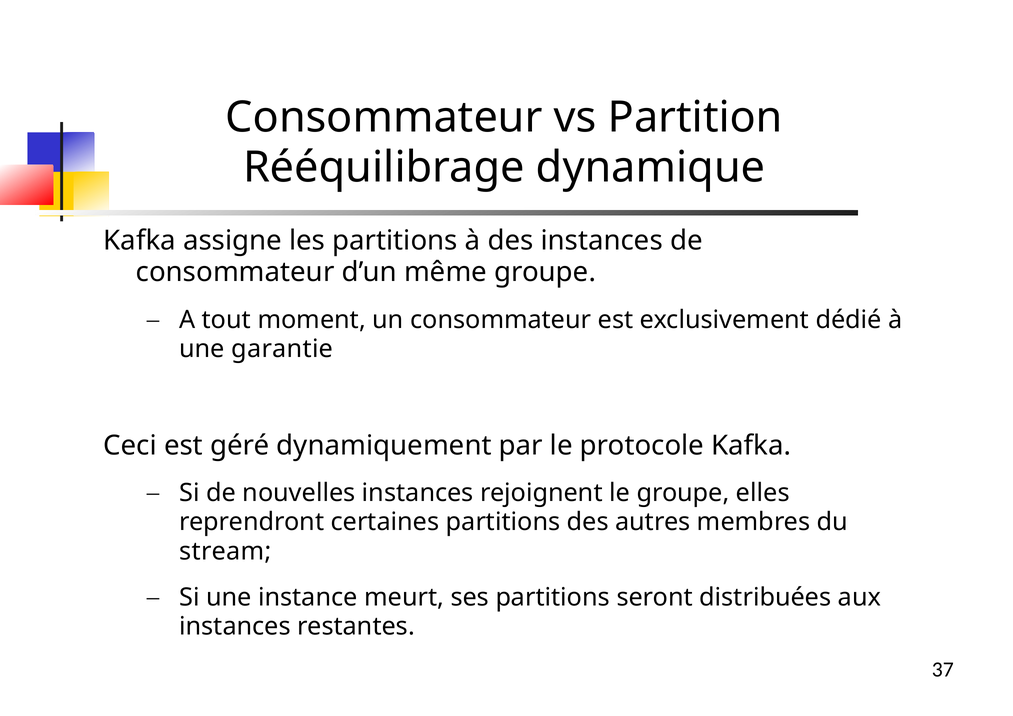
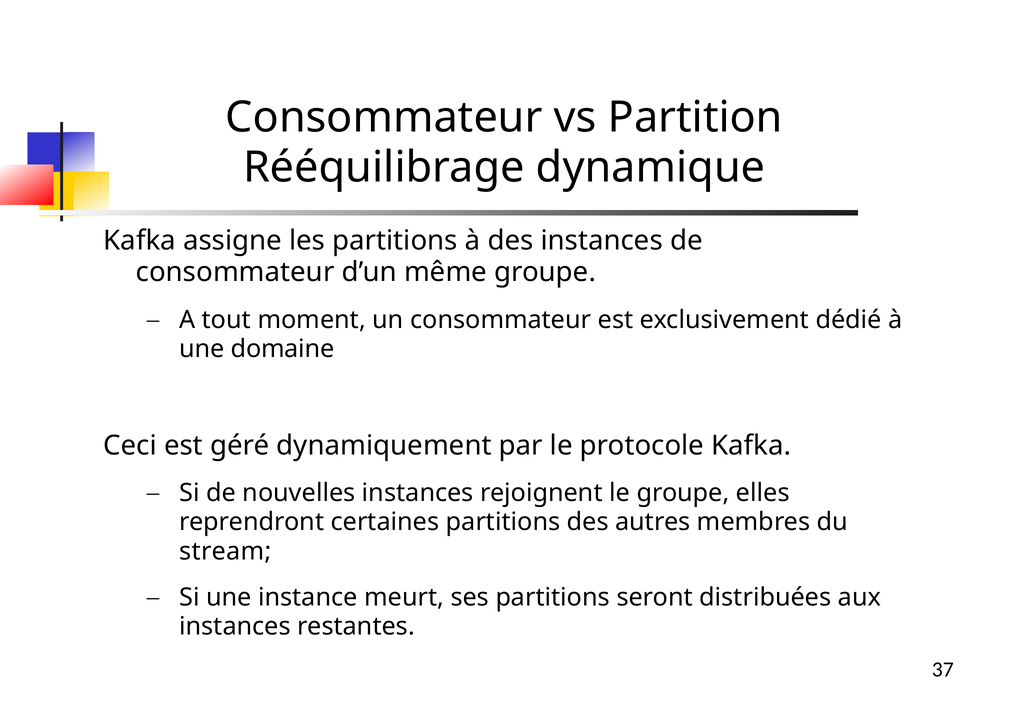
garantie: garantie -> domaine (283, 349)
